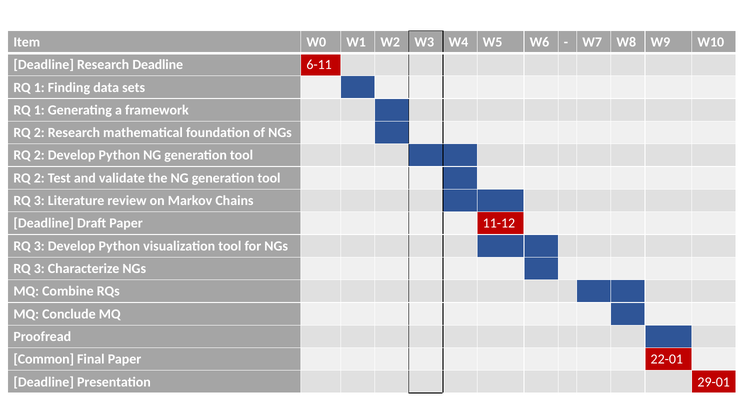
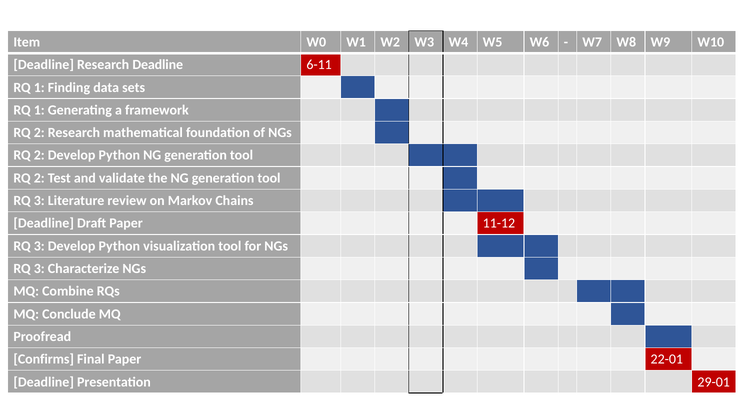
Common: Common -> Confirms (44, 359)
